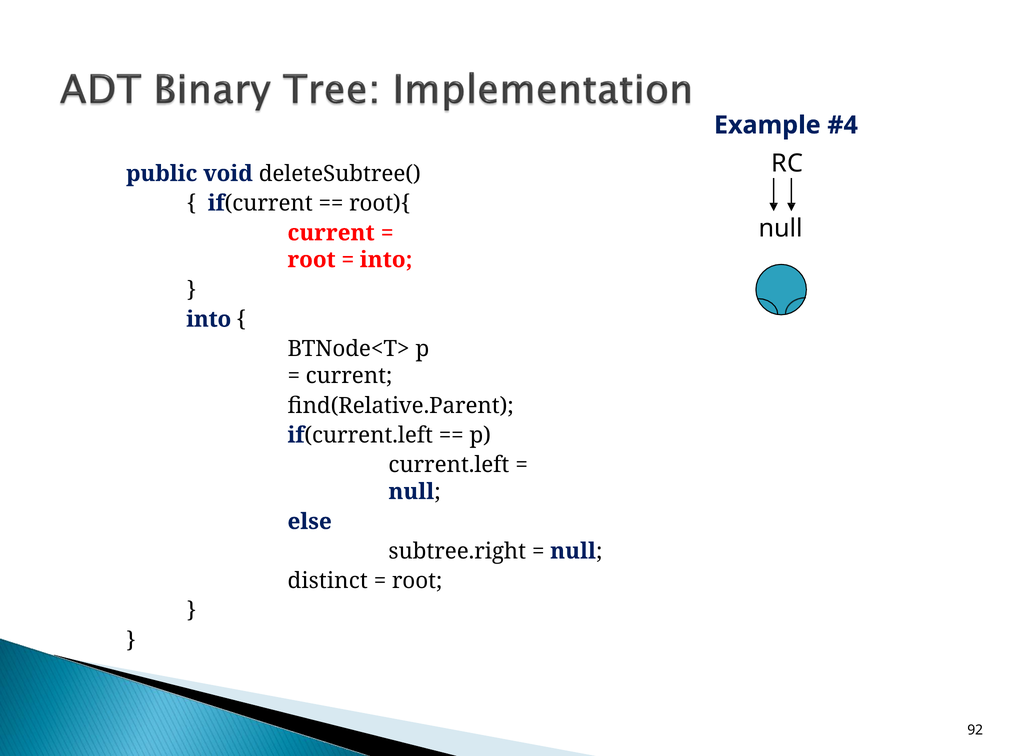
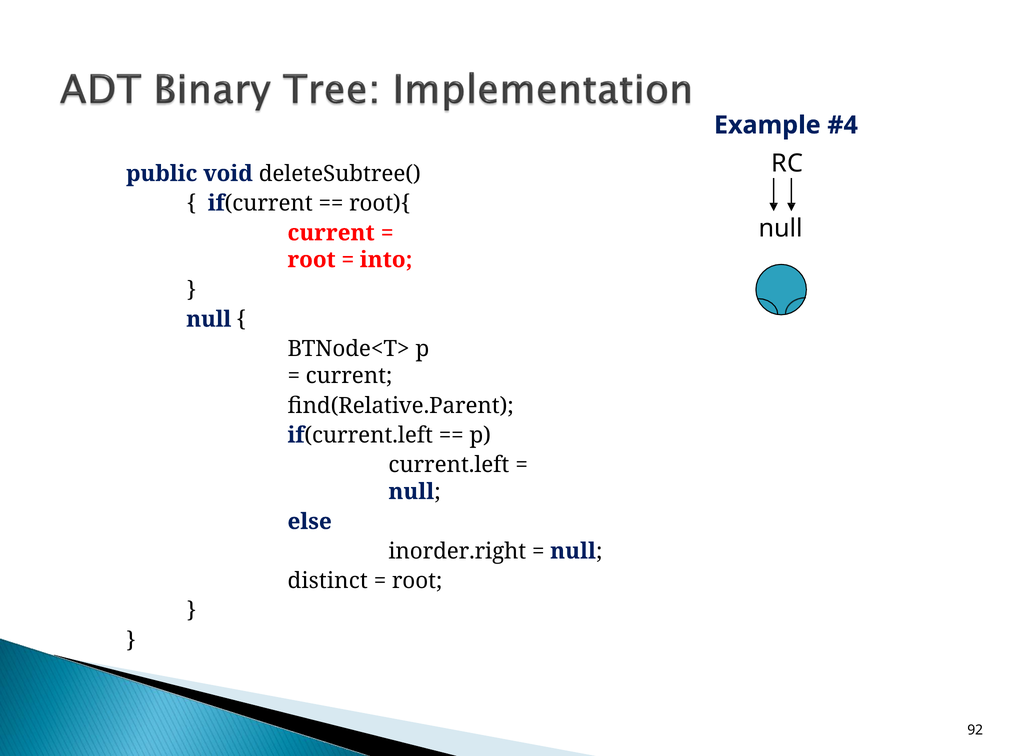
into: into -> null (209, 320)
subtree.right: subtree.right -> inorder.right (457, 552)
